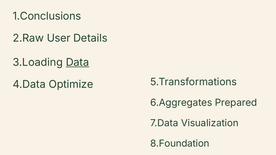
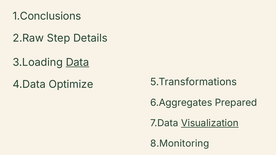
User: User -> Step (59, 38)
Visualization underline: none -> present (210, 123)
8.Foundation: 8.Foundation -> 8.Monitoring (180, 144)
